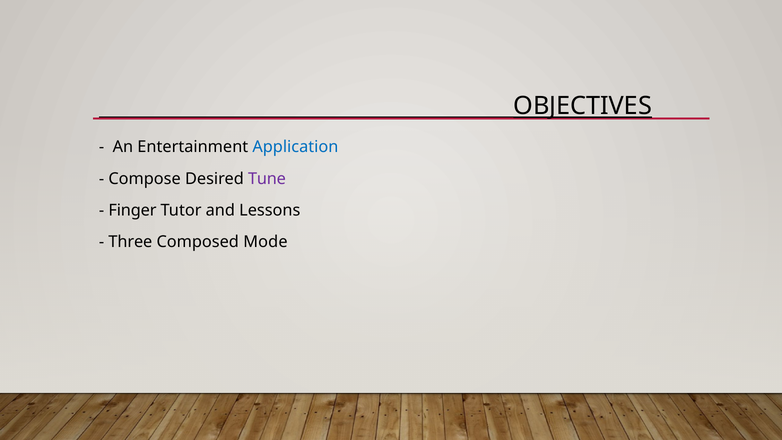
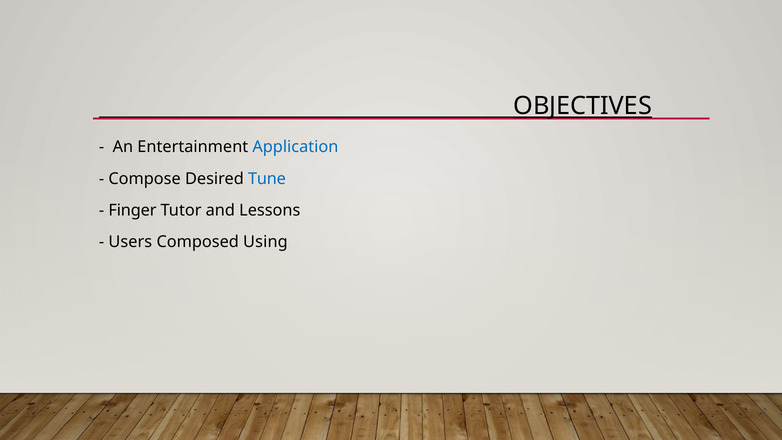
Tune colour: purple -> blue (267, 179)
Three: Three -> Users (130, 242)
Mode: Mode -> Using (265, 242)
